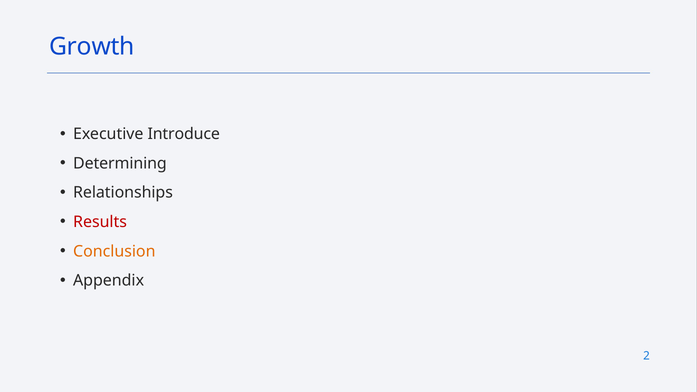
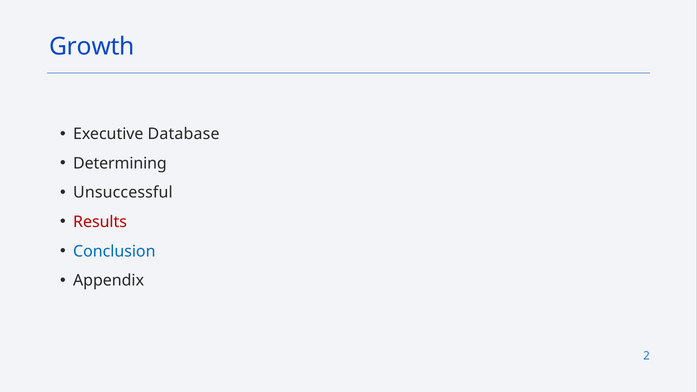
Introduce: Introduce -> Database (184, 134)
Relationships: Relationships -> Unsuccessful (123, 193)
Conclusion colour: orange -> blue (114, 251)
